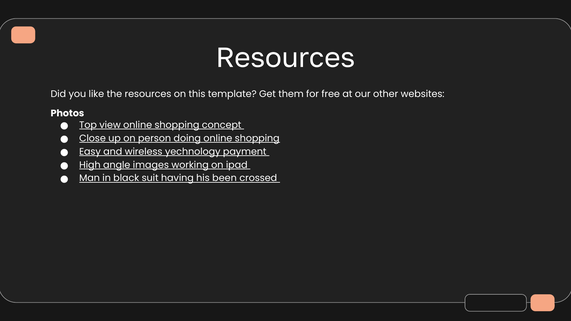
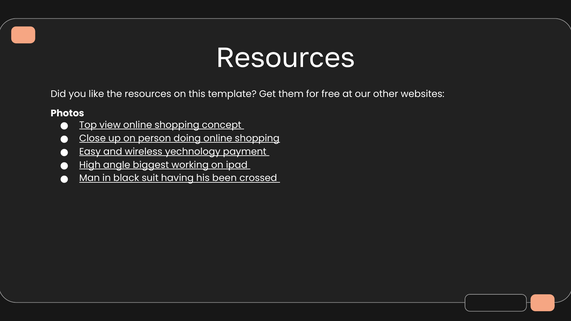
images: images -> biggest (151, 165)
